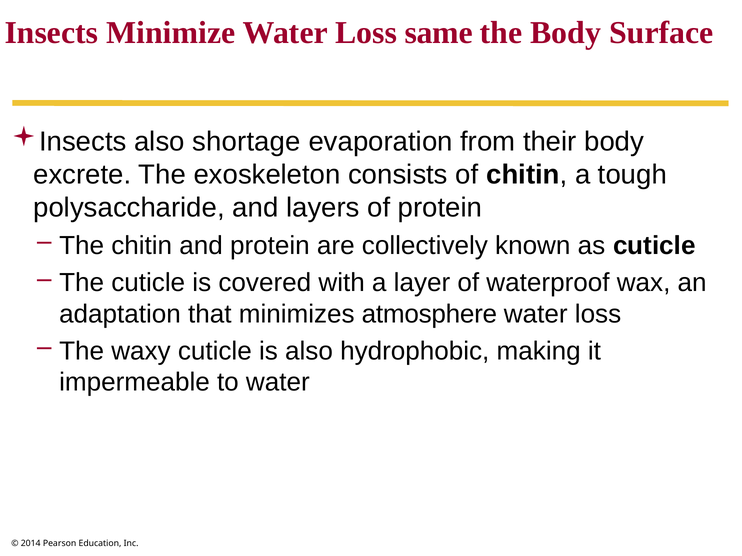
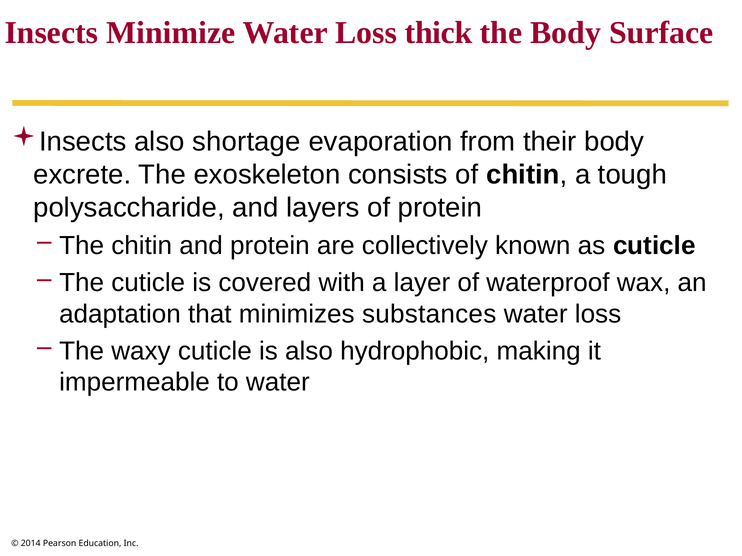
same: same -> thick (439, 33)
atmosphere: atmosphere -> substances (429, 314)
